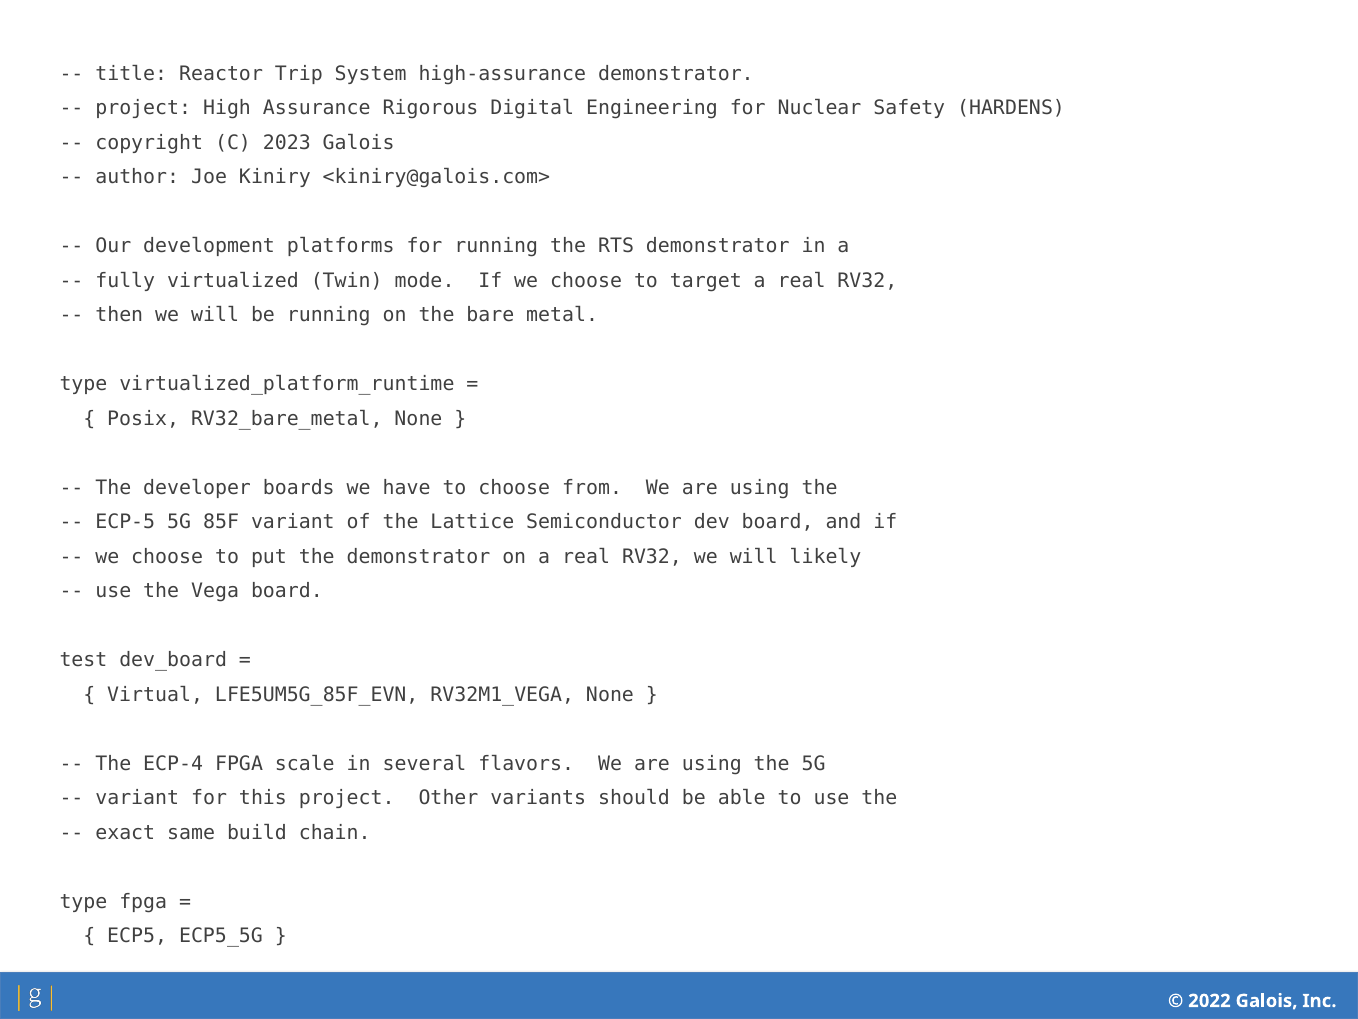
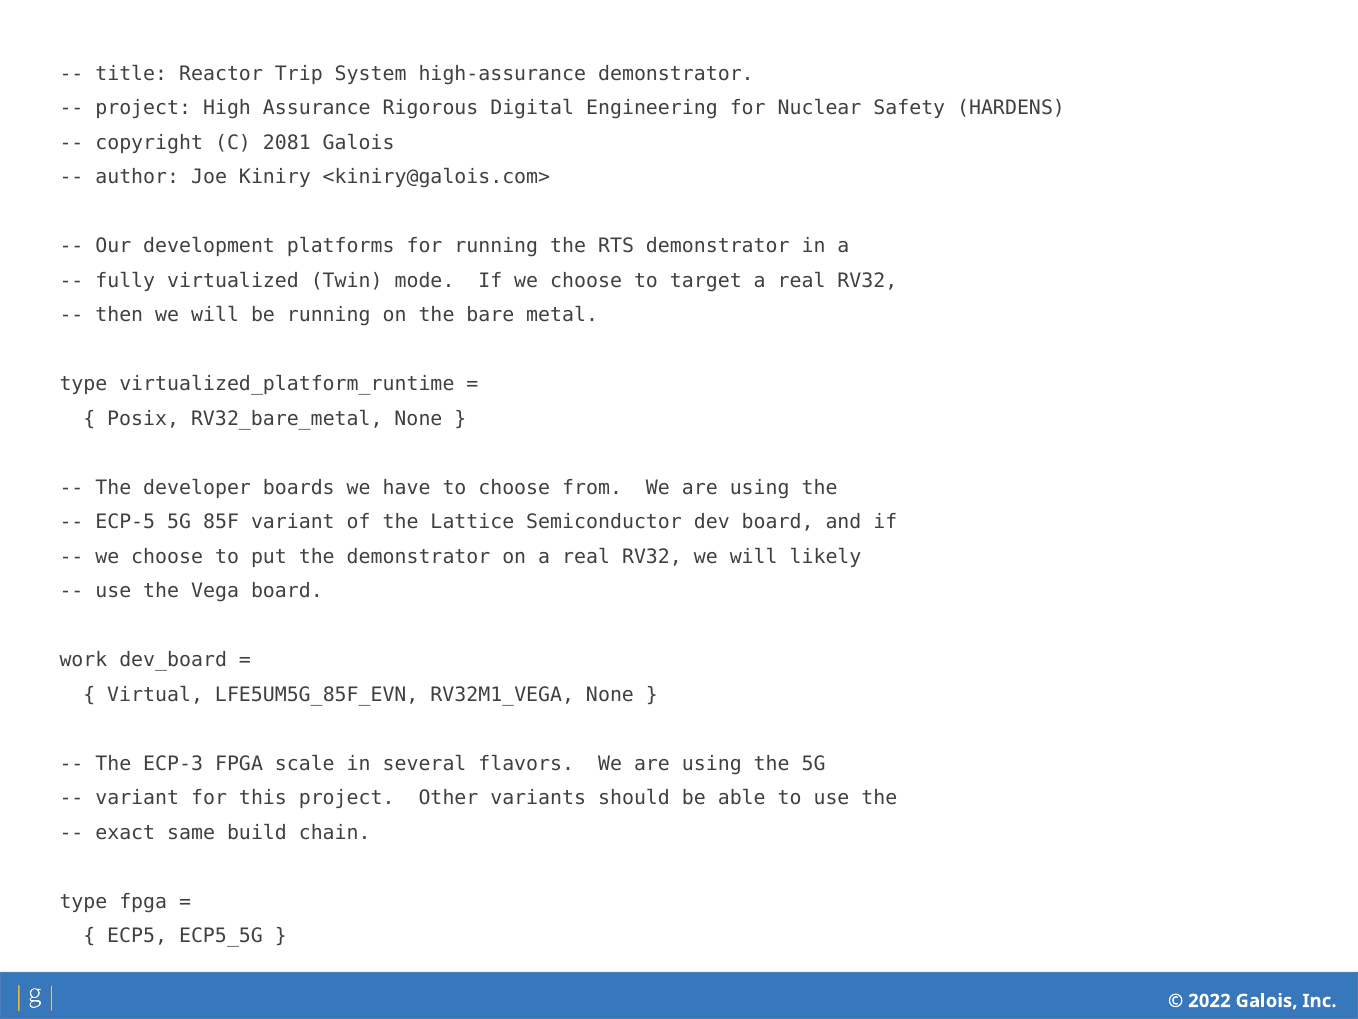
2023: 2023 -> 2081 (287, 143)
test: test -> work (83, 660)
ECP-4: ECP-4 -> ECP-3 (173, 763)
